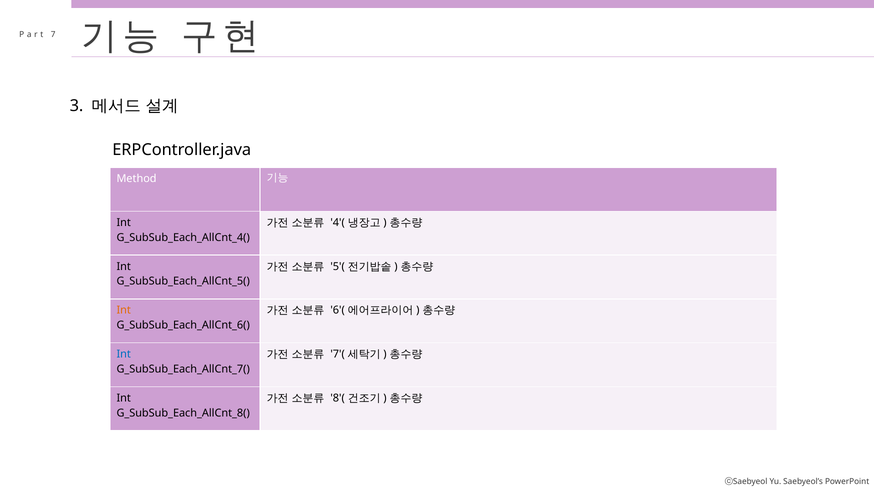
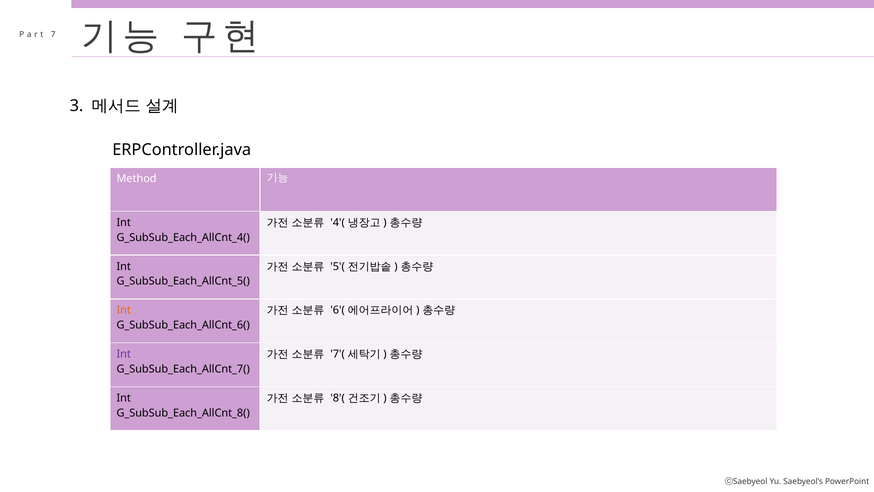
Int colour: blue -> purple (124, 354)
